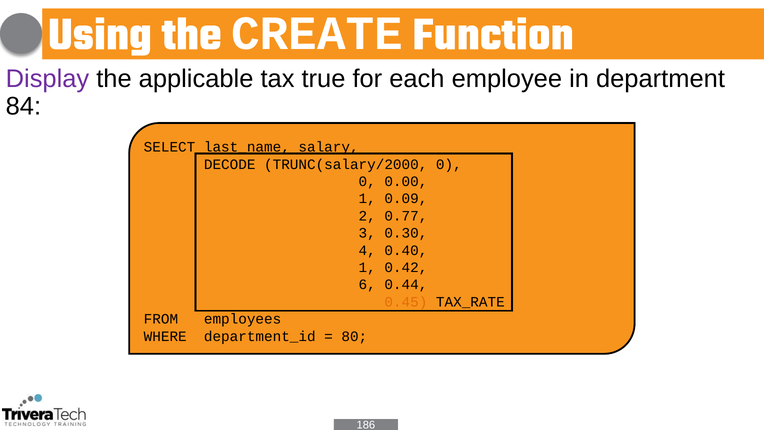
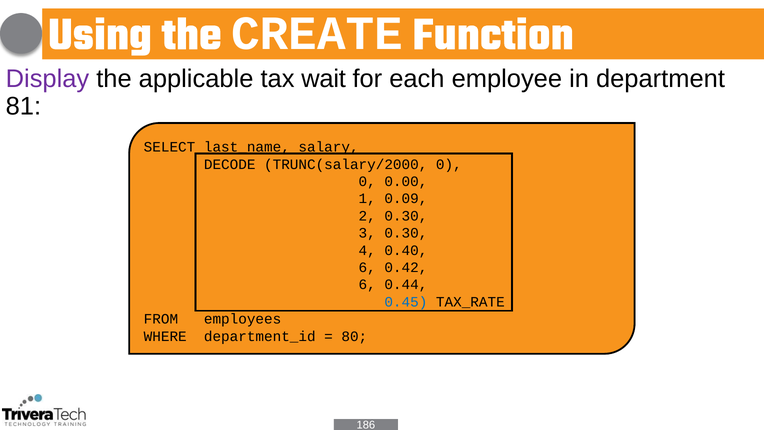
true: true -> wait (324, 79)
84: 84 -> 81 (23, 106)
2 0.77: 0.77 -> 0.30 (406, 216)
1: 1 -> 6 (367, 267)
0.45 colour: orange -> blue (406, 302)
